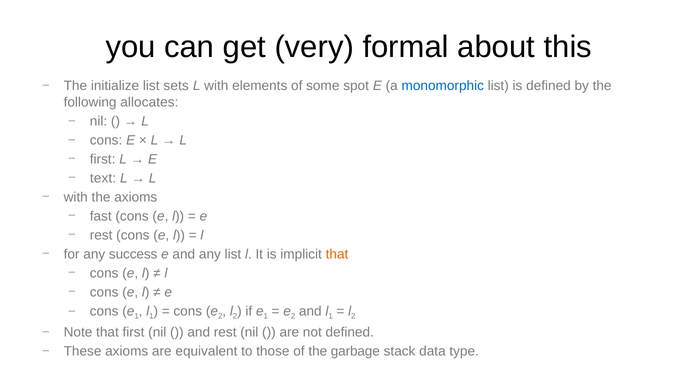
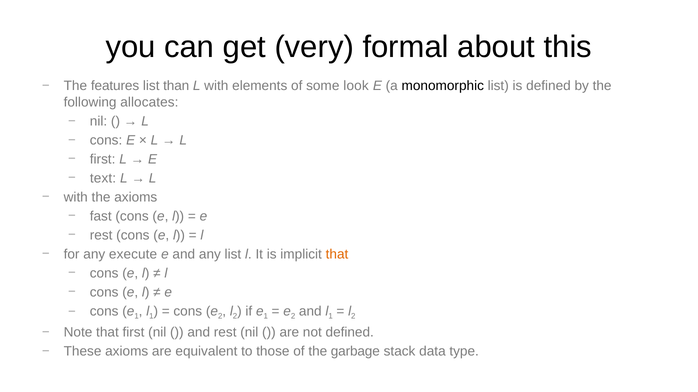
initialize: initialize -> features (115, 86)
sets: sets -> than (176, 86)
spot: spot -> look (356, 86)
monomorphic colour: blue -> black (443, 86)
success: success -> execute (133, 255)
